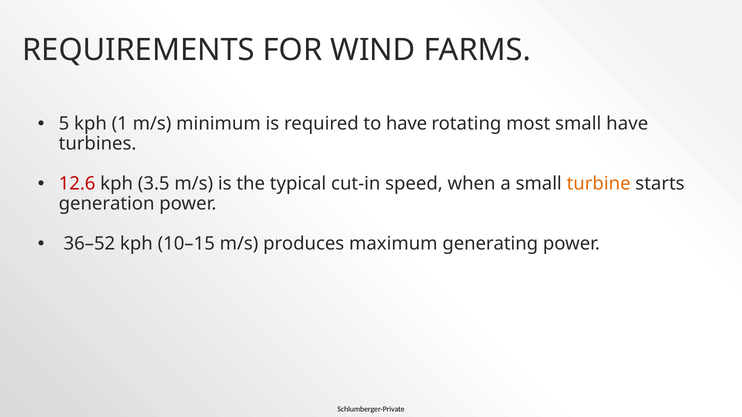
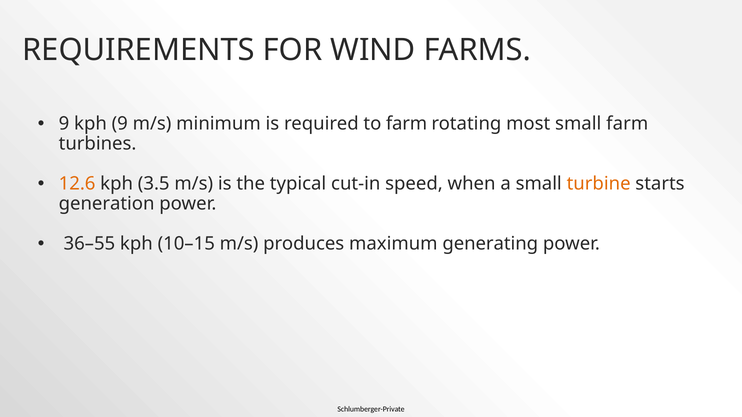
5: 5 -> 9 (64, 124)
kph 1: 1 -> 9 (120, 124)
to have: have -> farm (407, 124)
small have: have -> farm (627, 124)
12.6 colour: red -> orange (77, 184)
36–52: 36–52 -> 36–55 (89, 244)
